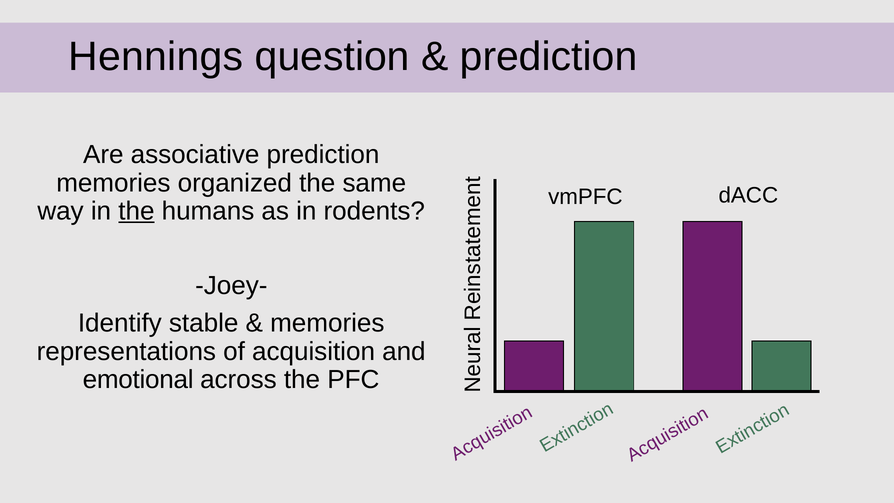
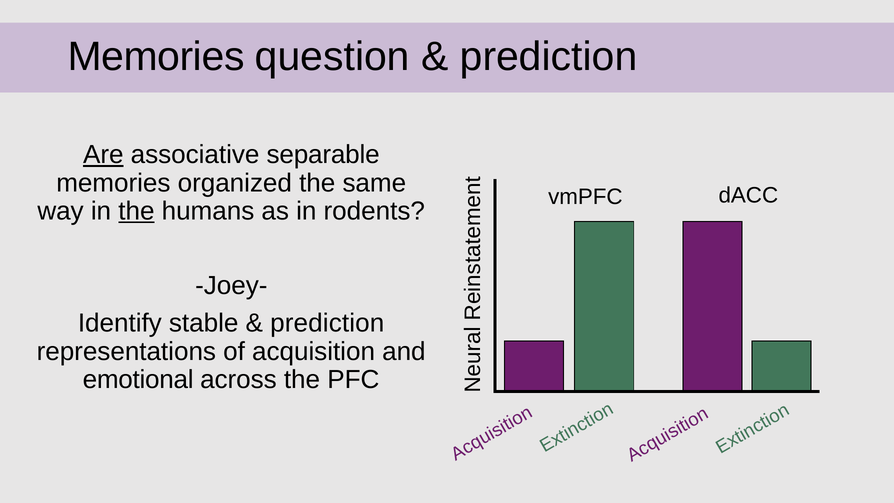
Hennings: Hennings -> Memories (156, 57)
Are underline: none -> present (103, 155)
associative prediction: prediction -> separable (323, 155)
memories: memories -> prediction (327, 323)
